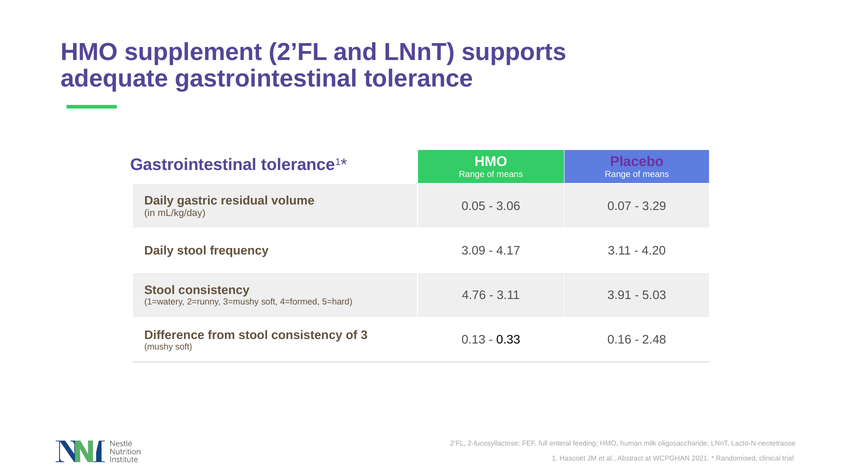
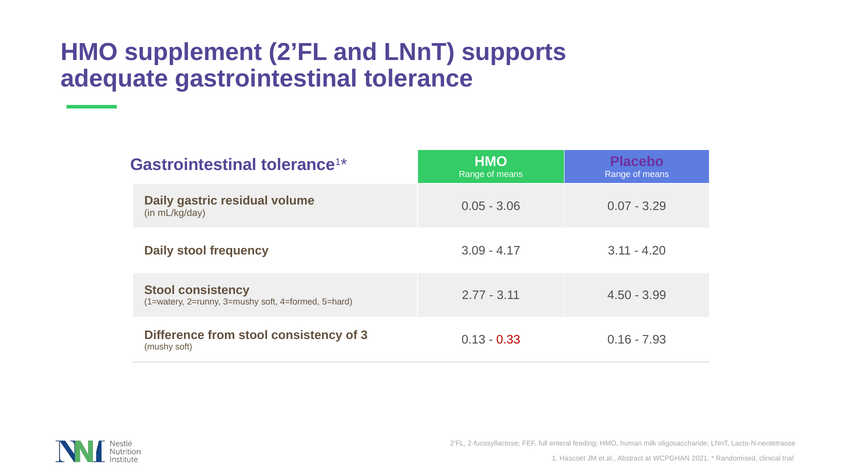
4.76: 4.76 -> 2.77 (474, 295)
3.91: 3.91 -> 4.50 (619, 295)
5.03: 5.03 -> 3.99 (654, 295)
0.33 colour: black -> red (508, 340)
2.48: 2.48 -> 7.93 (654, 340)
